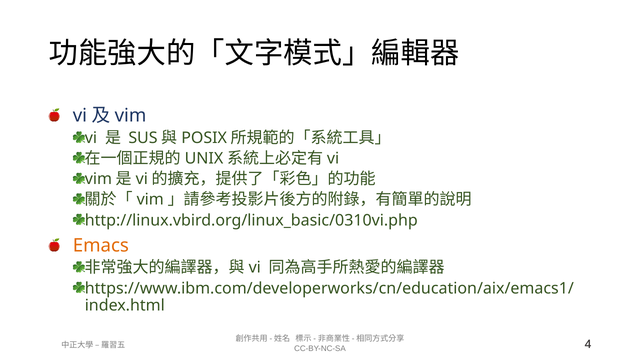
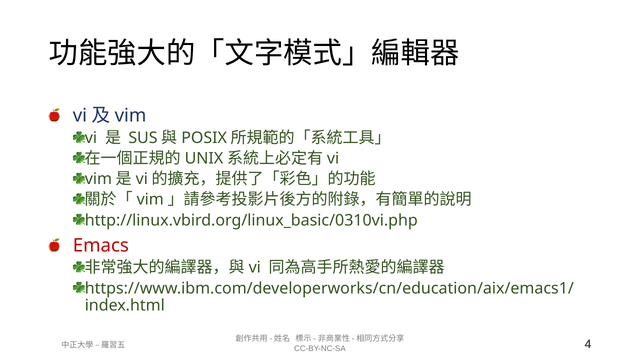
Emacs colour: orange -> red (101, 246)
